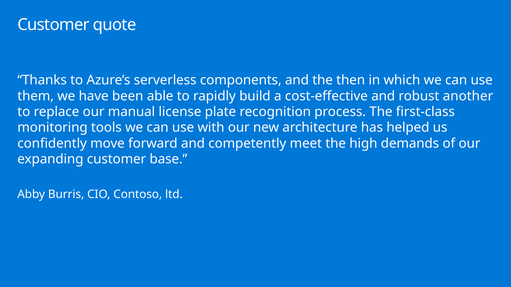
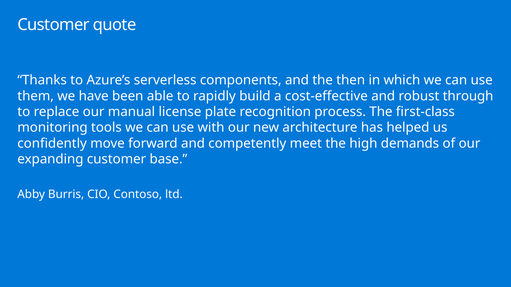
another: another -> through (468, 96)
